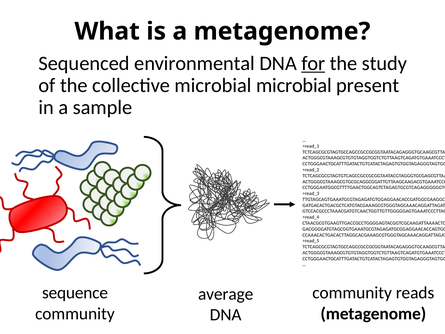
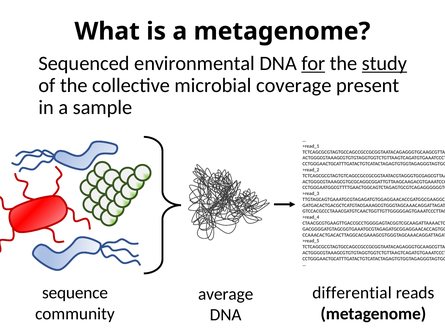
study underline: none -> present (385, 63)
microbial microbial: microbial -> coverage (294, 85)
community: community -> differential (352, 293)
